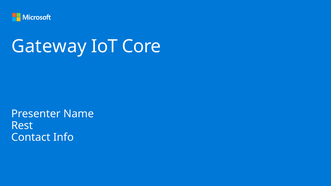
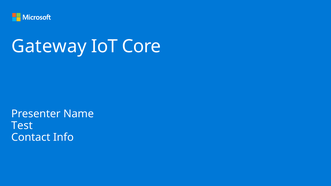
Rest: Rest -> Test (22, 126)
